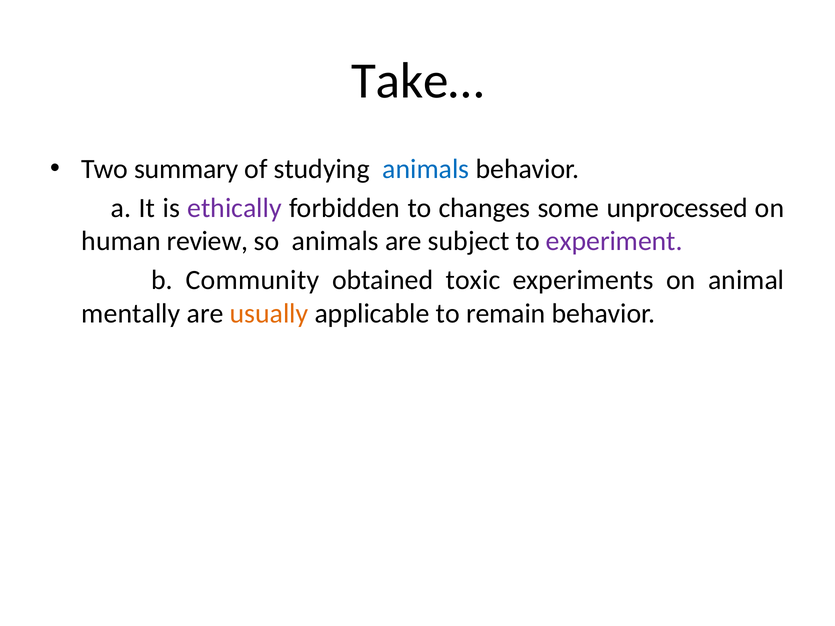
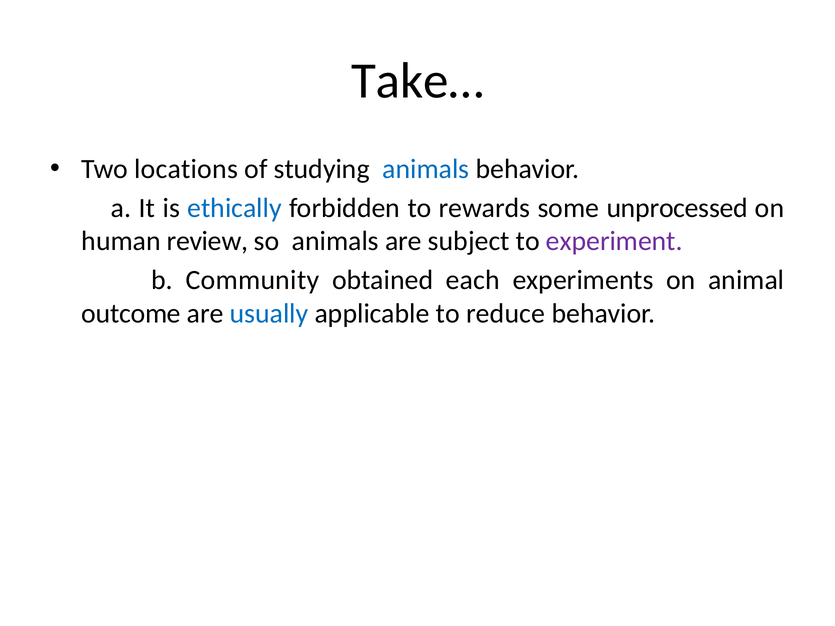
summary: summary -> locations (186, 169)
ethically colour: purple -> blue (235, 208)
changes: changes -> rewards (484, 208)
toxic: toxic -> each (473, 280)
mentally: mentally -> outcome (131, 314)
usually colour: orange -> blue (269, 314)
remain: remain -> reduce (506, 314)
